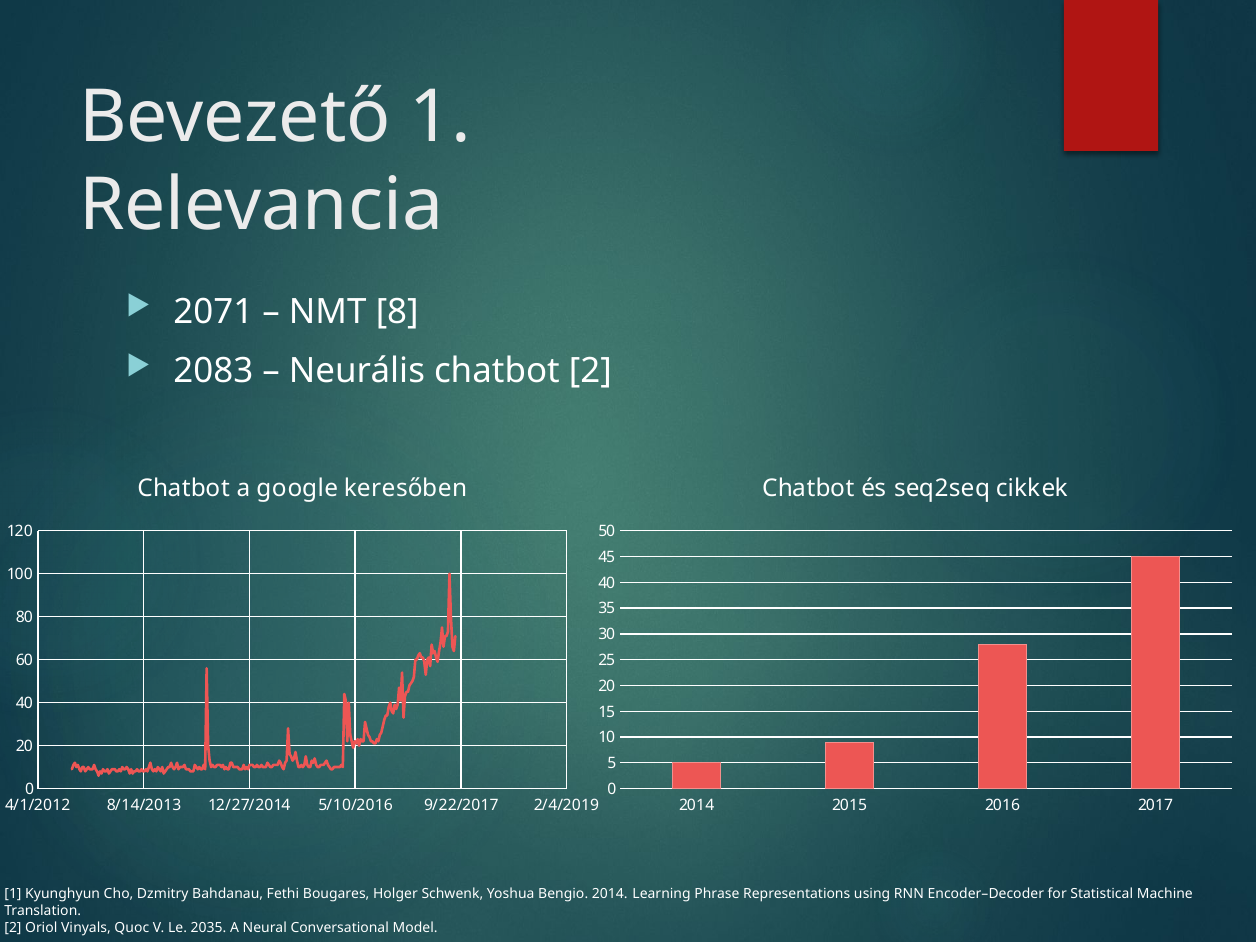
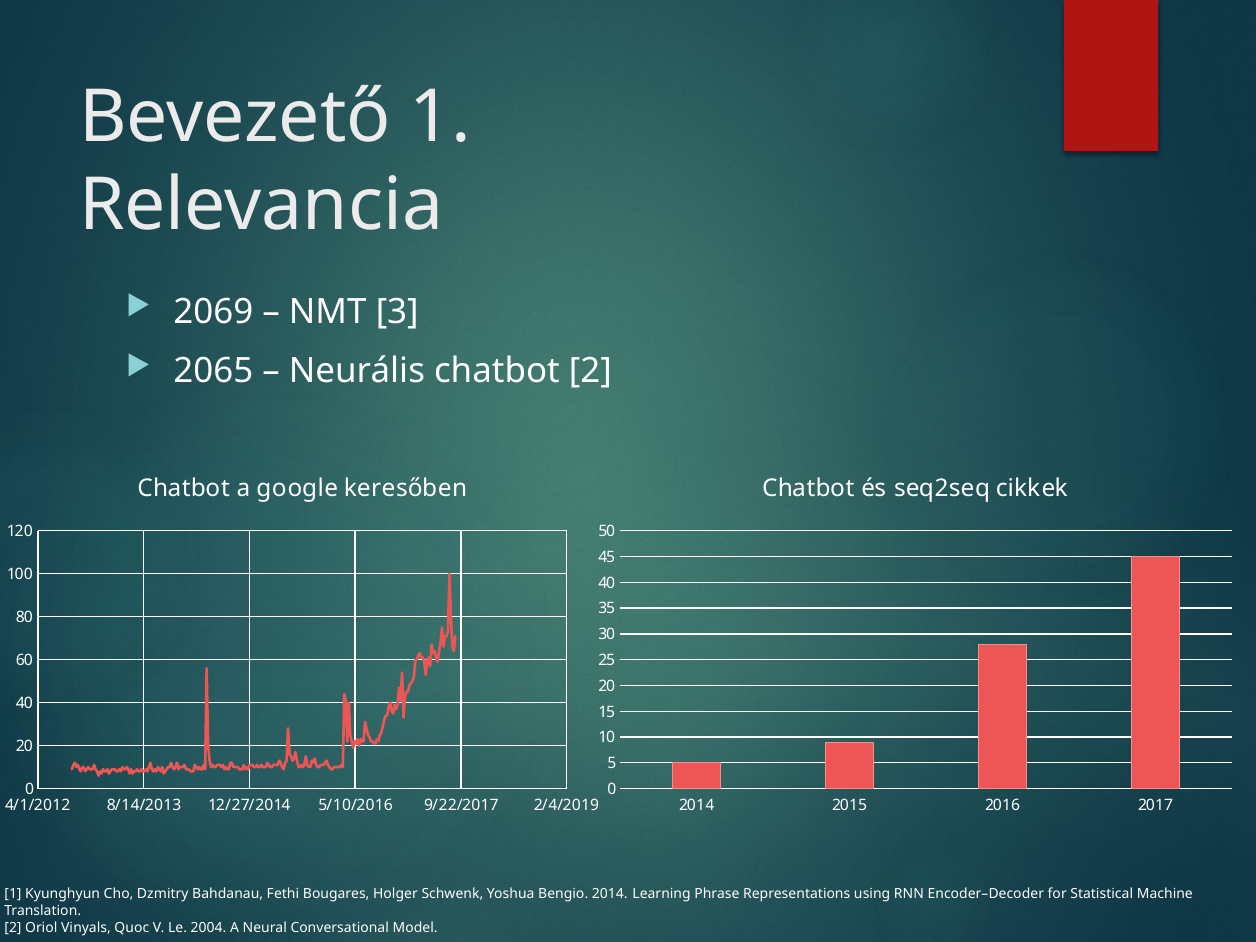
2071: 2071 -> 2069 (213, 312)
8: 8 -> 3 (397, 312)
2083: 2083 -> 2065 (213, 371)
2035: 2035 -> 2004 (209, 928)
